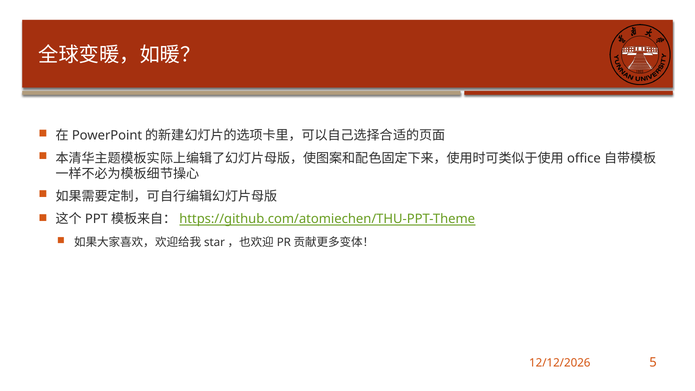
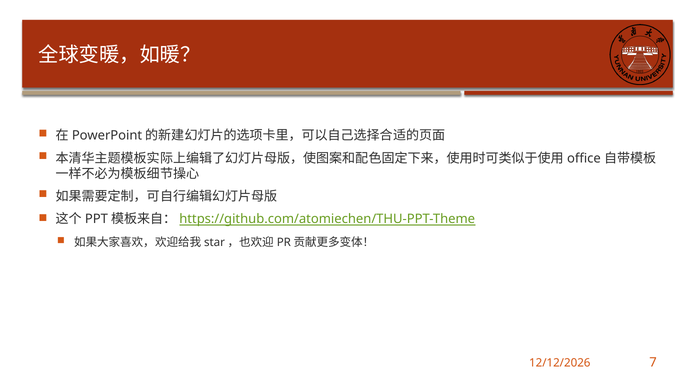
5: 5 -> 7 (653, 363)
